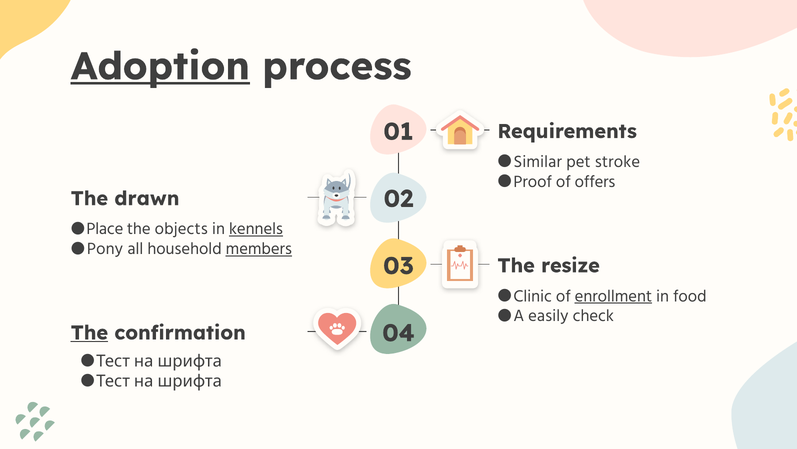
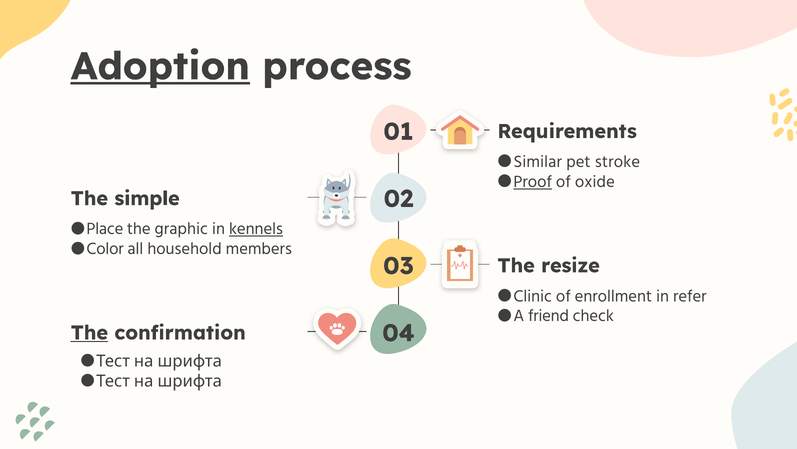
Proof underline: none -> present (533, 181)
offers: offers -> oxide (595, 181)
drawn: drawn -> simple (147, 198)
objects: objects -> graphic (181, 229)
Pony: Pony -> Color (105, 248)
members underline: present -> none (259, 248)
enrollment underline: present -> none (613, 296)
food: food -> refer (690, 296)
easily: easily -> friend (548, 316)
